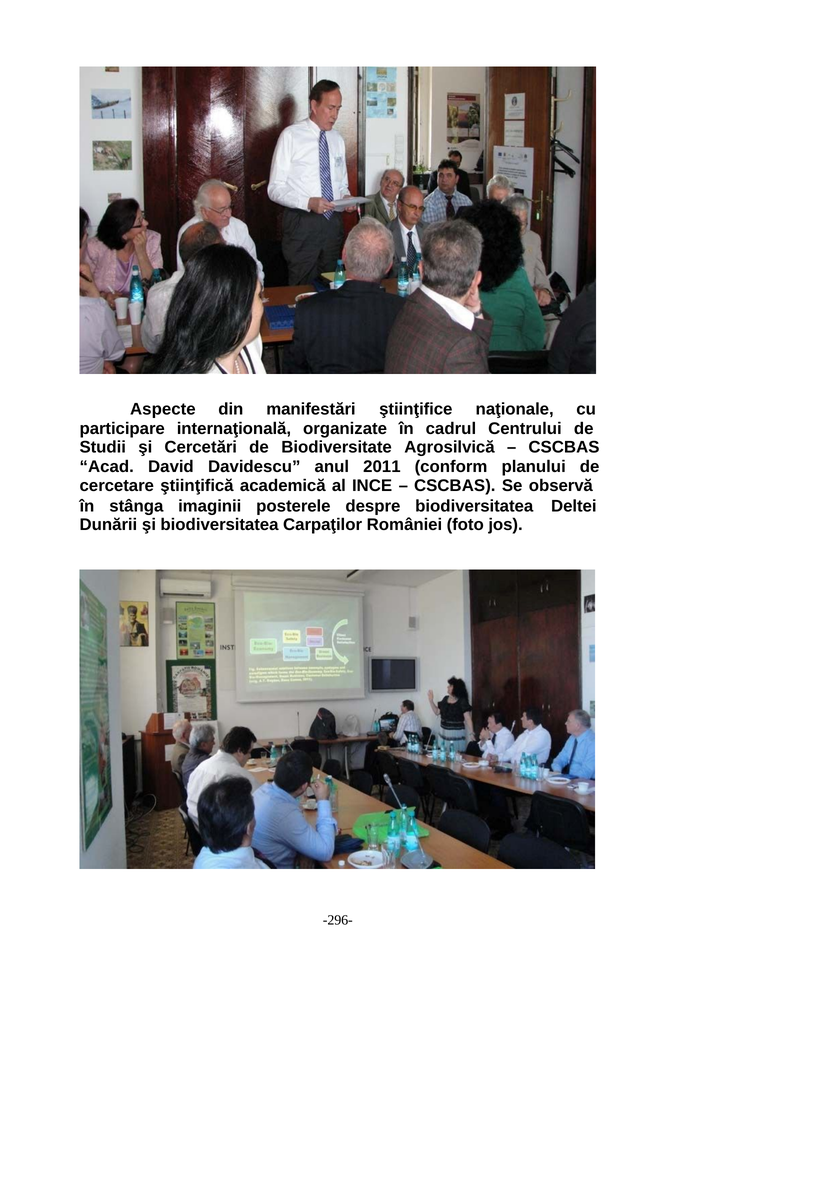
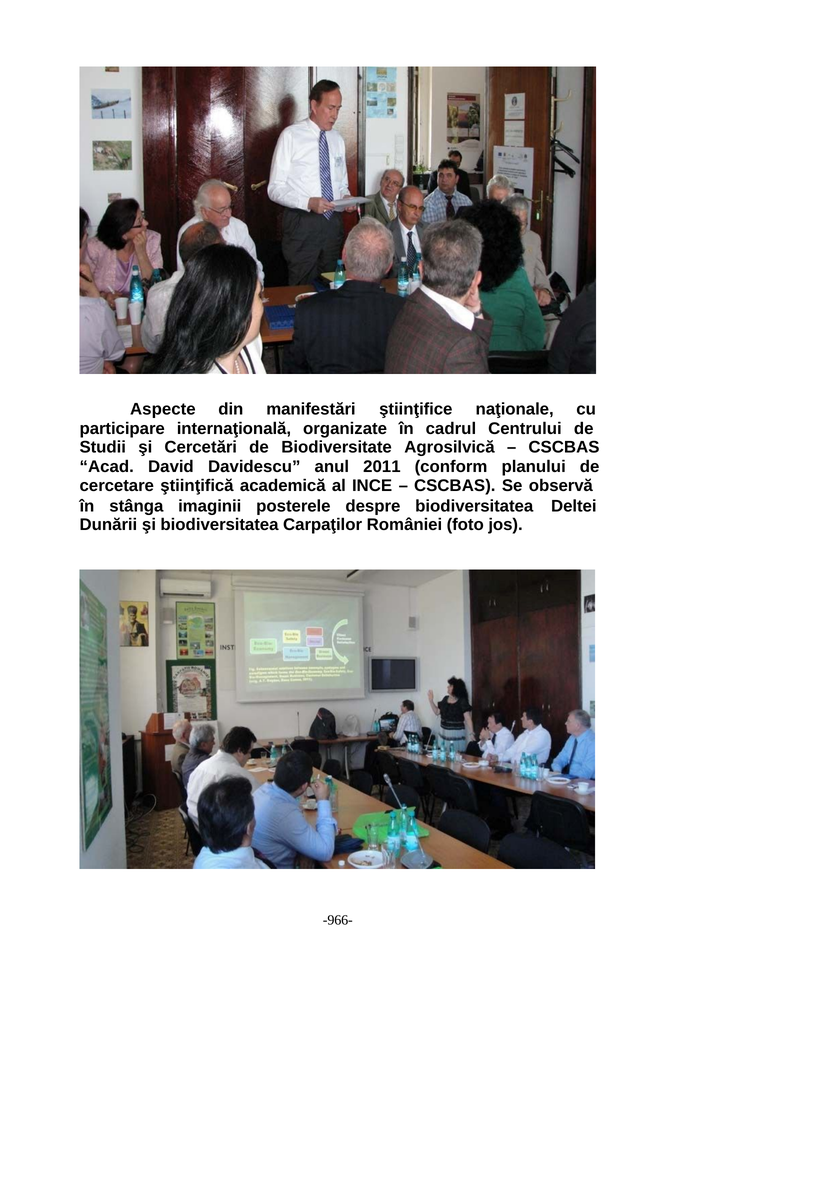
-296-: -296- -> -966- (338, 921)
